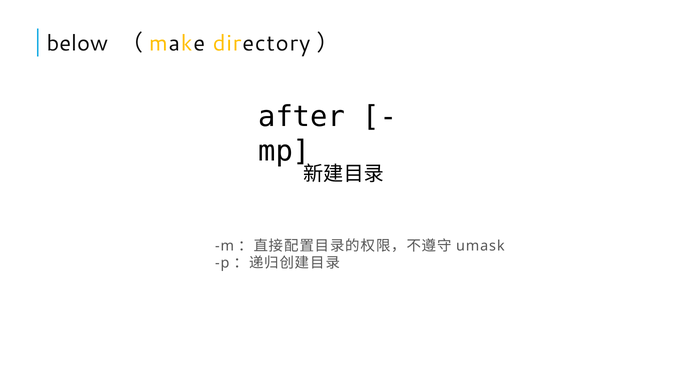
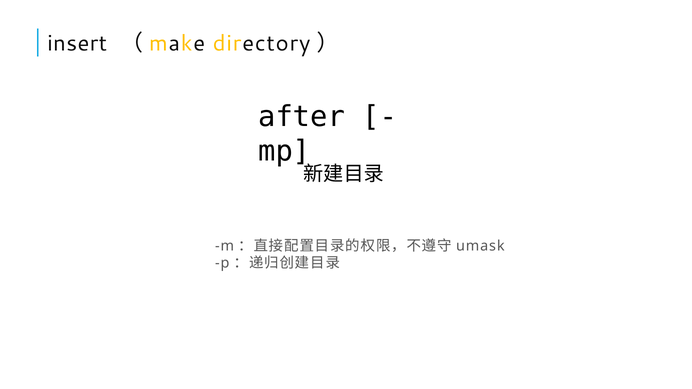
below: below -> insert (77, 44)
